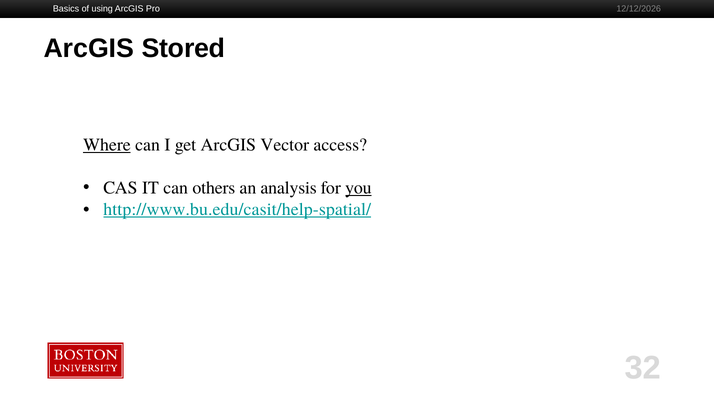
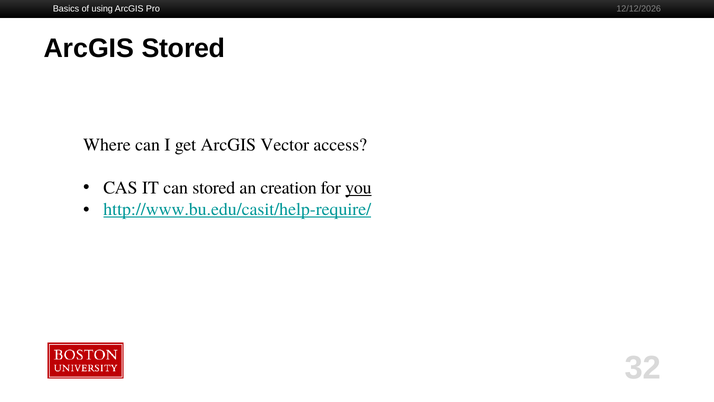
Where underline: present -> none (107, 145)
can others: others -> stored (214, 188)
analysis: analysis -> creation (289, 188)
http://www.bu.edu/casit/help-spatial/: http://www.bu.edu/casit/help-spatial/ -> http://www.bu.edu/casit/help-require/ (237, 209)
